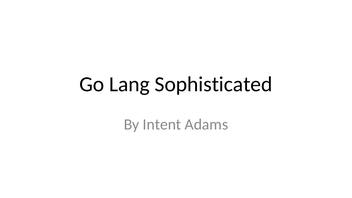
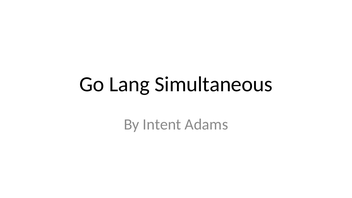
Sophisticated: Sophisticated -> Simultaneous (214, 84)
